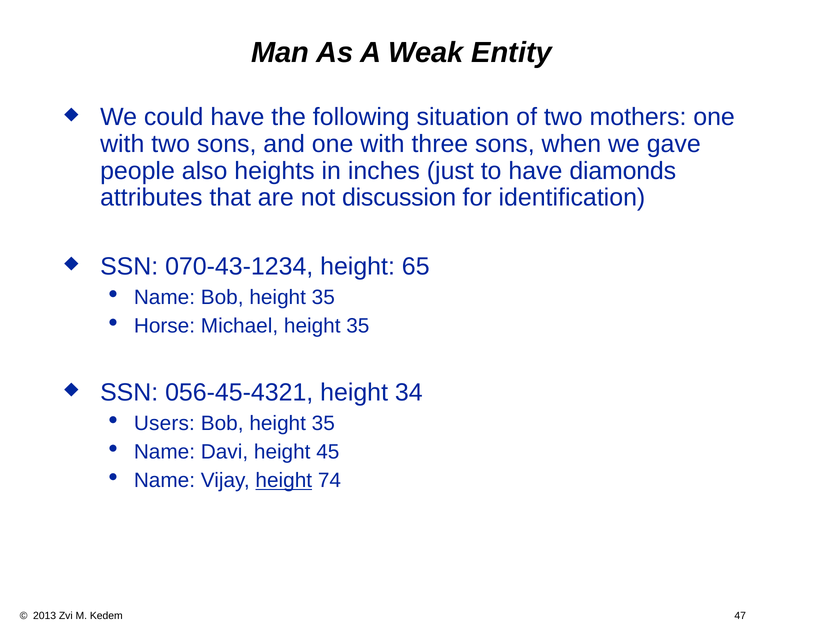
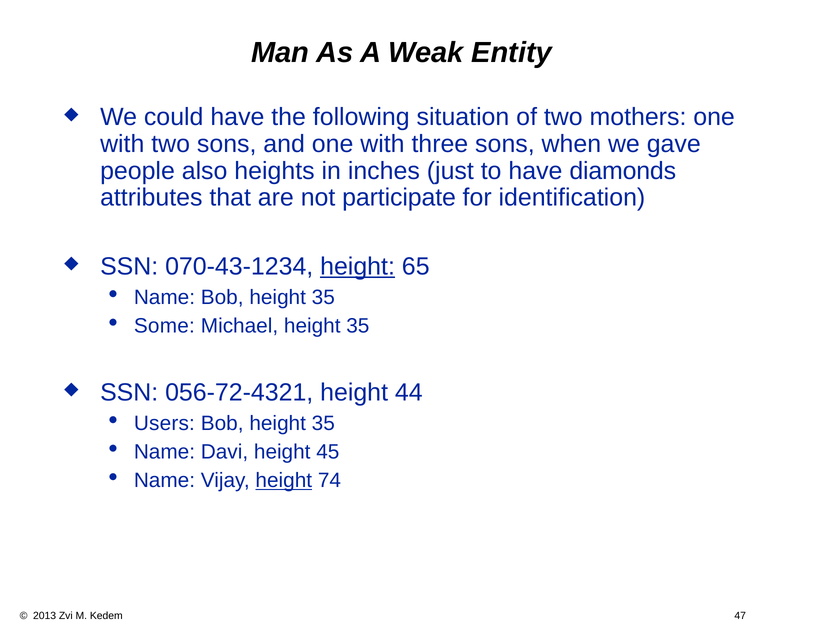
discussion: discussion -> participate (399, 198)
height underline: none -> present (358, 267)
Horse: Horse -> Some (164, 326)
056-45-4321: 056-45-4321 -> 056-72-4321 (239, 393)
34: 34 -> 44 (409, 393)
